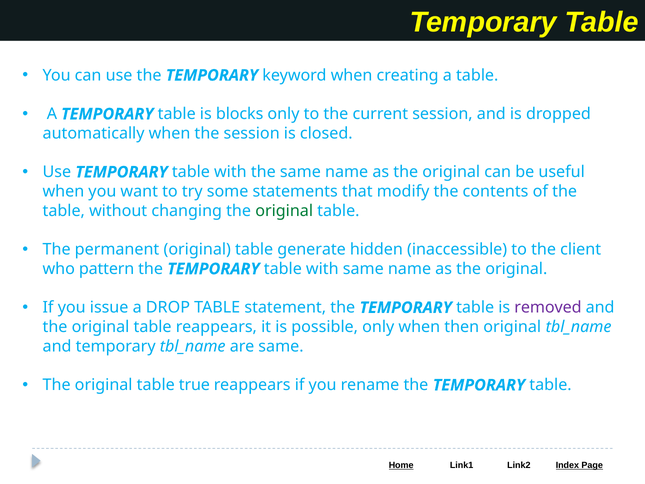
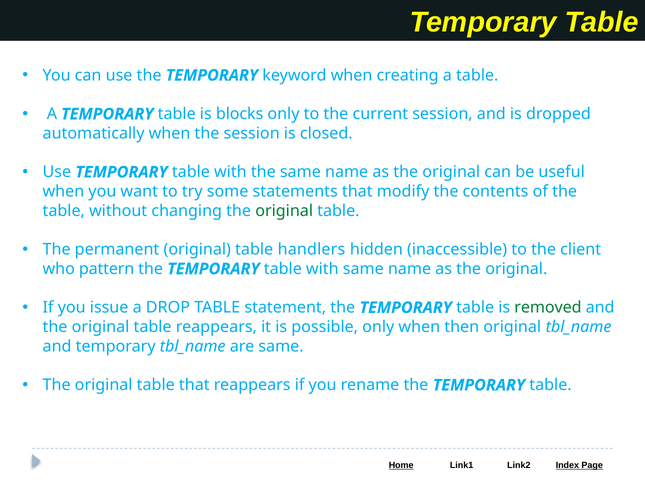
generate: generate -> handlers (311, 249)
removed colour: purple -> green (548, 308)
table true: true -> that (194, 385)
